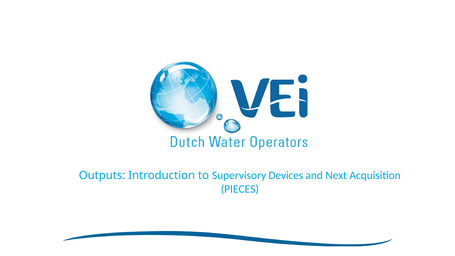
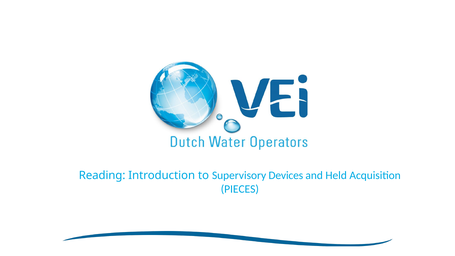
Outputs: Outputs -> Reading (102, 176)
Next: Next -> Held (336, 176)
